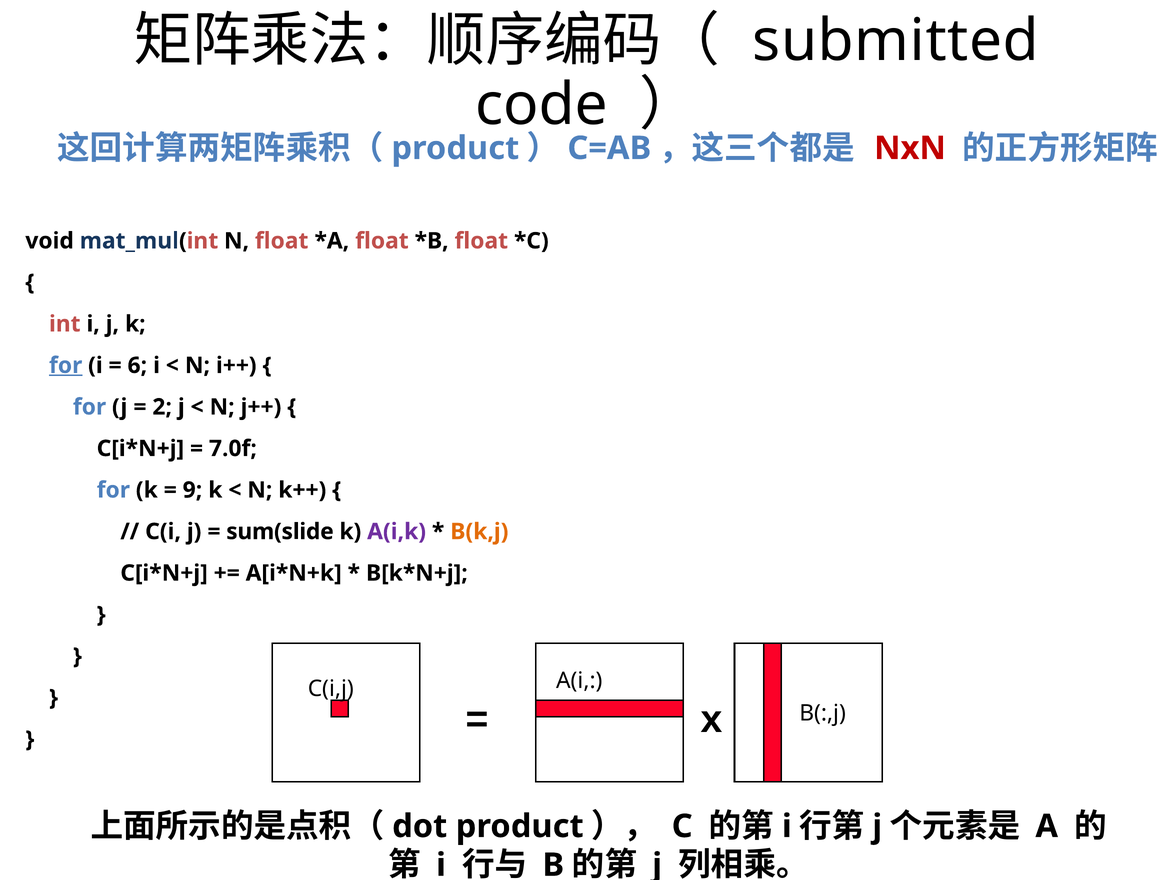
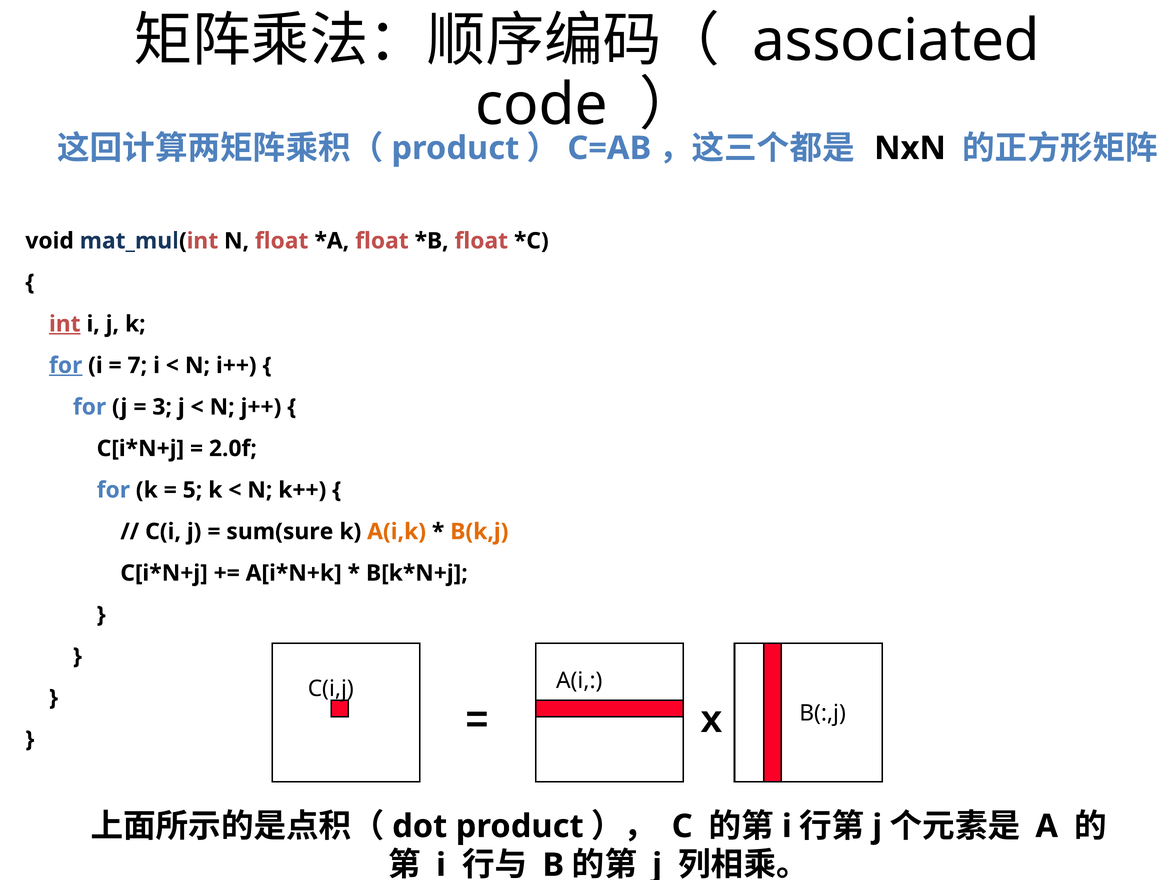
submitted: submitted -> associated (896, 41)
NxN colour: red -> black (910, 148)
int underline: none -> present (65, 324)
6: 6 -> 7 (137, 365)
2: 2 -> 3 (162, 407)
7.0f: 7.0f -> 2.0f (233, 448)
9: 9 -> 5 (192, 490)
sum(slide: sum(slide -> sum(sure (280, 531)
A(i,k colour: purple -> orange (397, 531)
